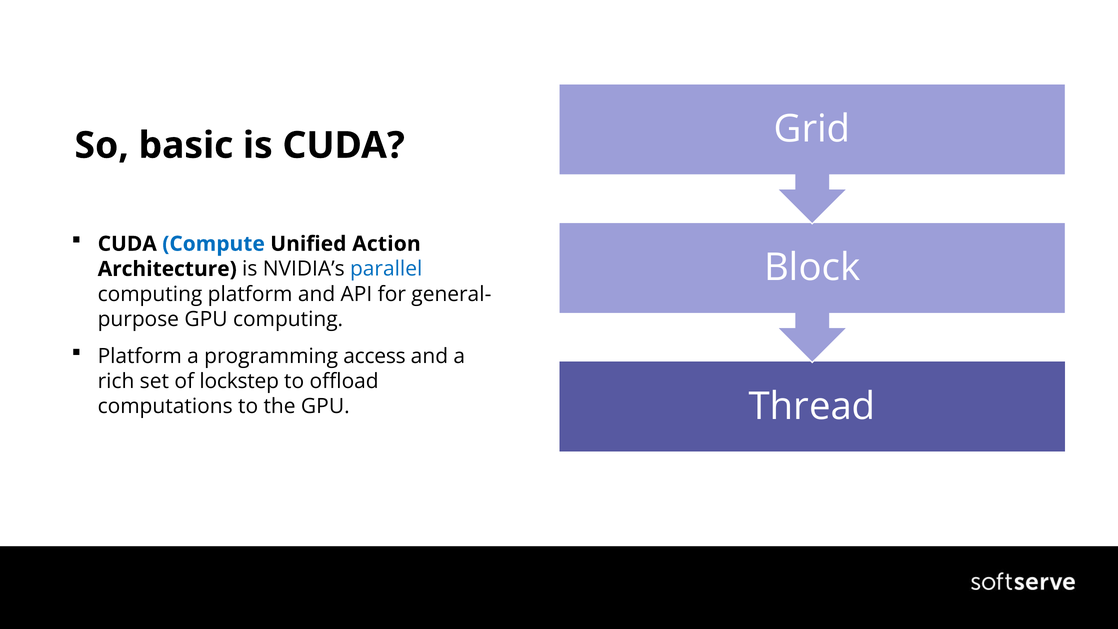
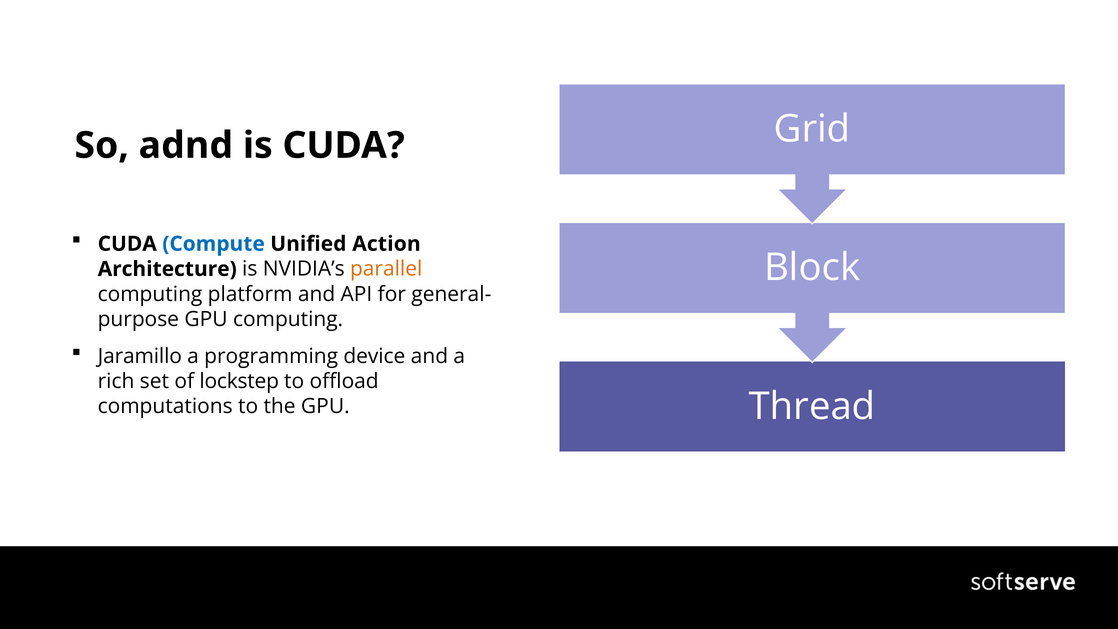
basic: basic -> adnd (186, 145)
parallel colour: blue -> orange (386, 269)
Platform: Platform -> Jaramillo (140, 356)
access: access -> device (374, 356)
